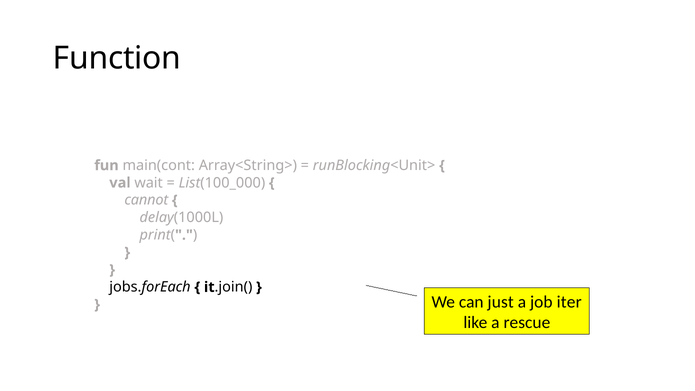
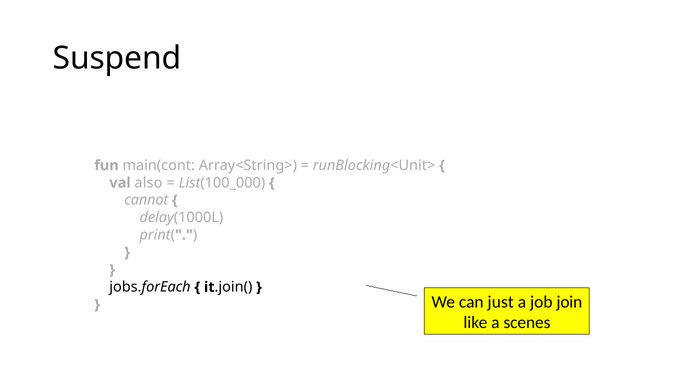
Function: Function -> Suspend (117, 58)
wait: wait -> also (148, 183)
iter: iter -> join (569, 302)
rescue: rescue -> scenes (527, 323)
